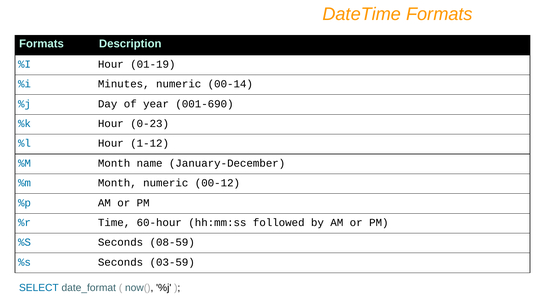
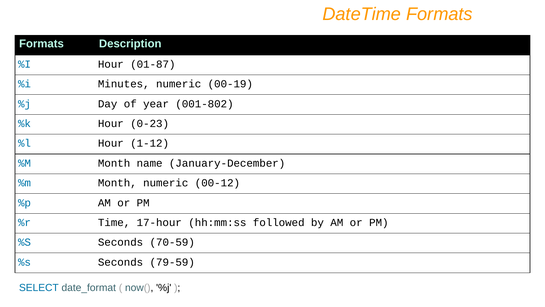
01-19: 01-19 -> 01-87 (153, 64)
00-14: 00-14 -> 00-19 (230, 84)
001-690: 001-690 -> 001-802 (204, 104)
60-hour: 60-hour -> 17-hour (159, 222)
08-59: 08-59 -> 70-59 (172, 242)
03-59: 03-59 -> 79-59 (172, 262)
